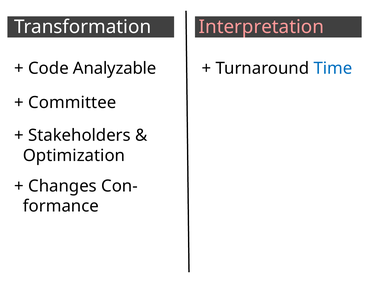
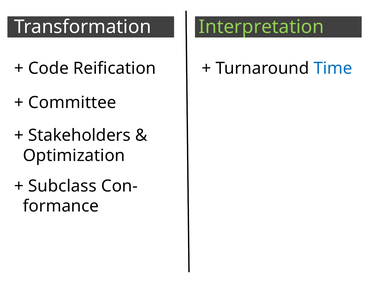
Interpretation colour: pink -> light green (261, 27)
Analyzable: Analyzable -> Reification (115, 68)
Changes: Changes -> Subclass (62, 186)
